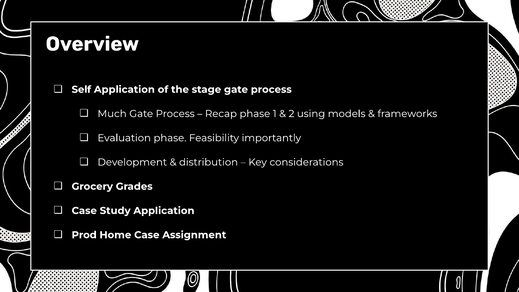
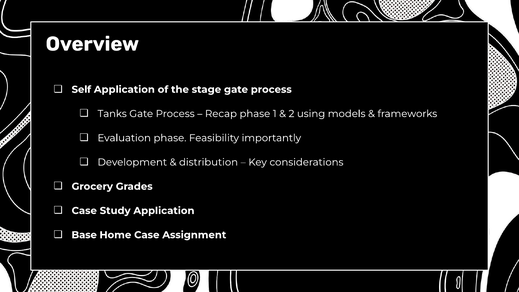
Much: Much -> Tanks (112, 114)
Prod: Prod -> Base (84, 235)
